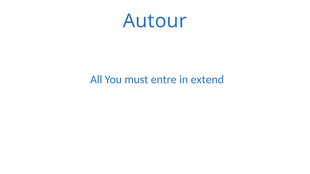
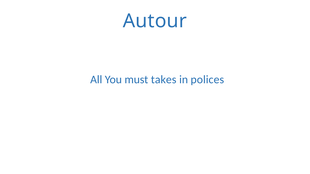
entre: entre -> takes (164, 80)
extend: extend -> polices (207, 80)
